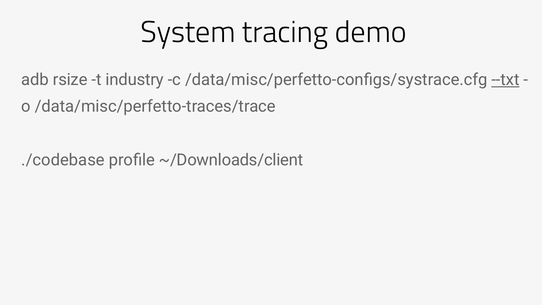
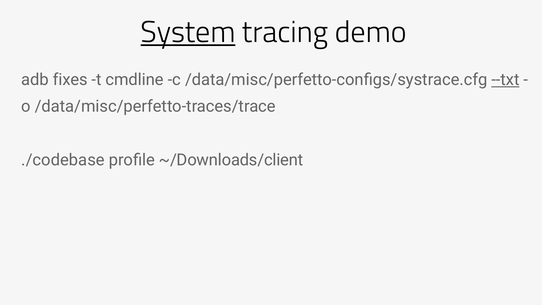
System underline: none -> present (188, 32)
rsize: rsize -> fixes (70, 80)
industry: industry -> cmdline (135, 80)
